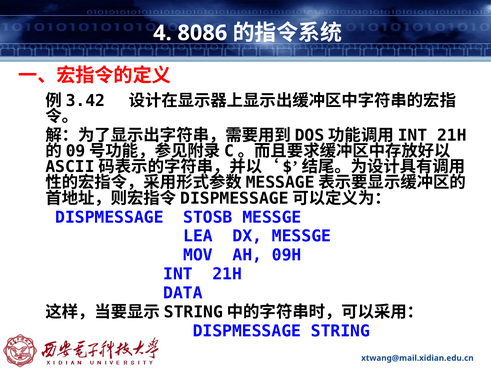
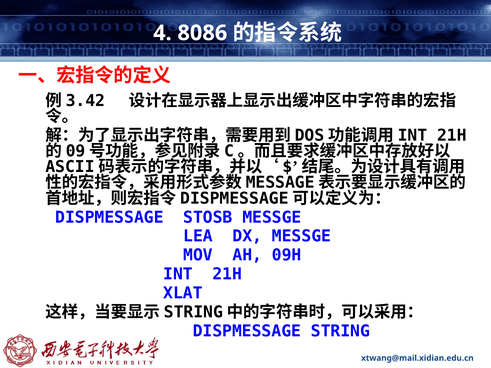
DATA: DATA -> XLAT (183, 293)
